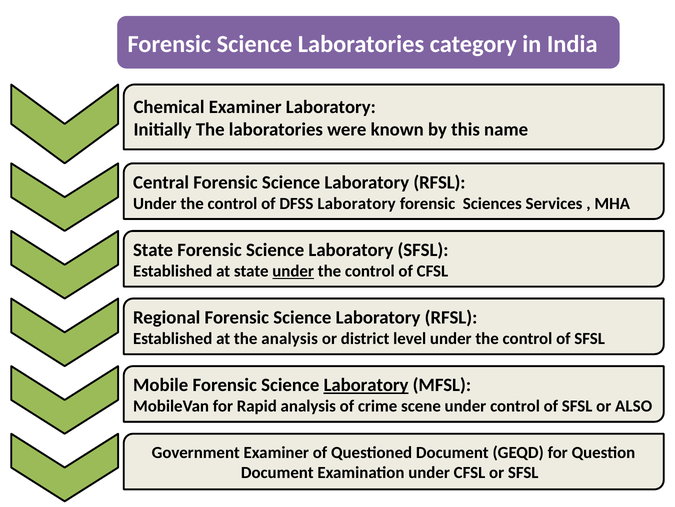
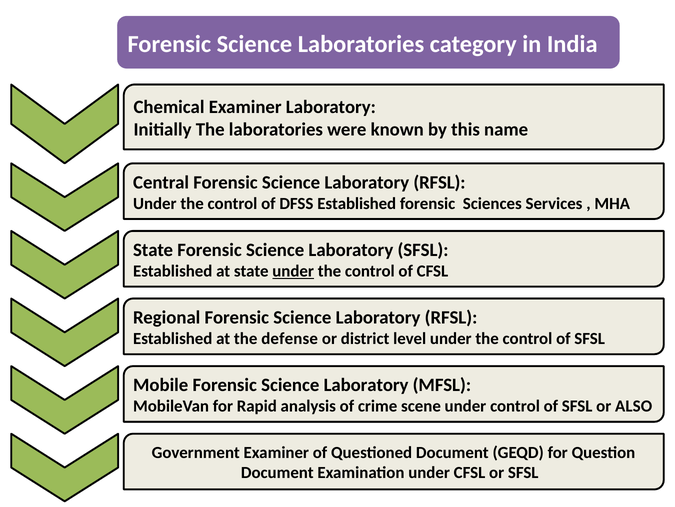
DFSS Laboratory: Laboratory -> Established (357, 203)
the analysis: analysis -> defense (290, 338)
Laboratory underline: present -> none (366, 385)
